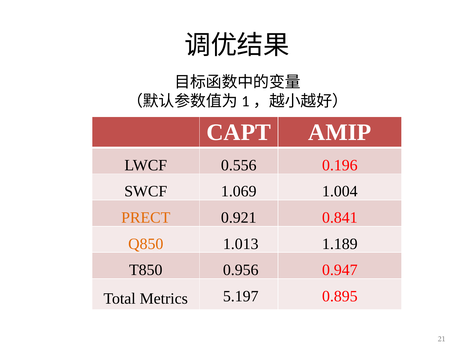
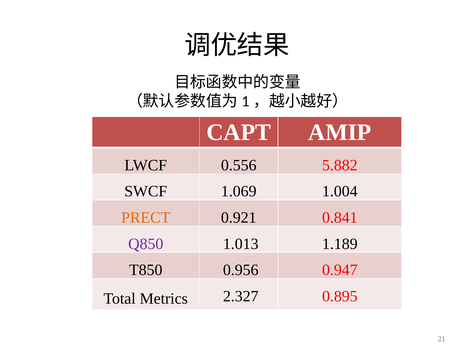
0.196: 0.196 -> 5.882 (340, 165)
Q850 colour: orange -> purple (146, 244)
5.197: 5.197 -> 2.327 (241, 297)
